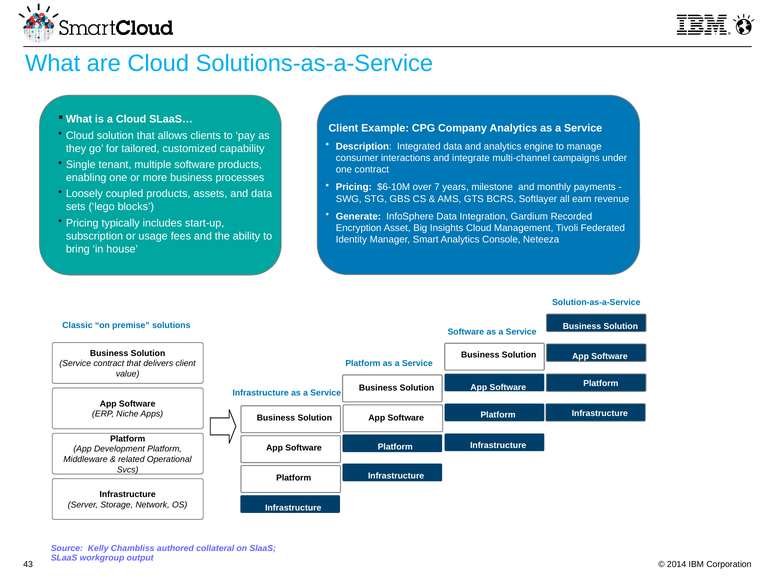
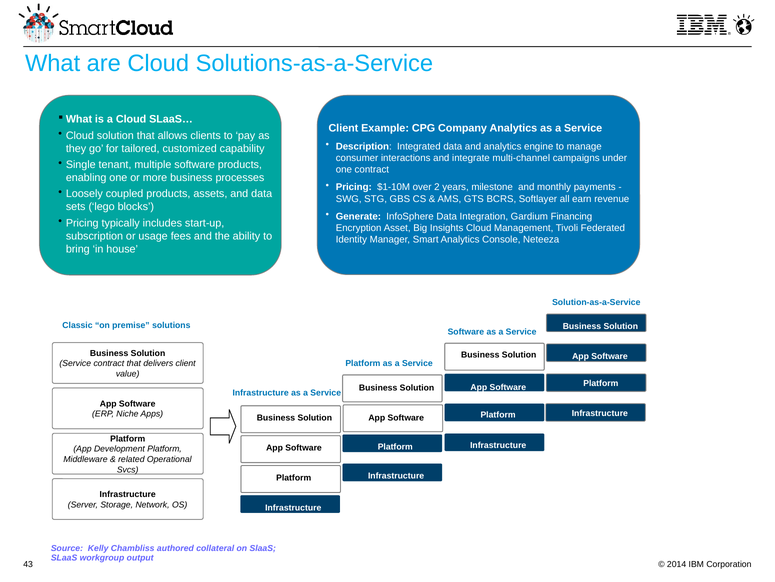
$6-10M: $6-10M -> $1-10M (394, 187)
7: 7 -> 2 (437, 187)
Recorded: Recorded -> Financing (571, 216)
